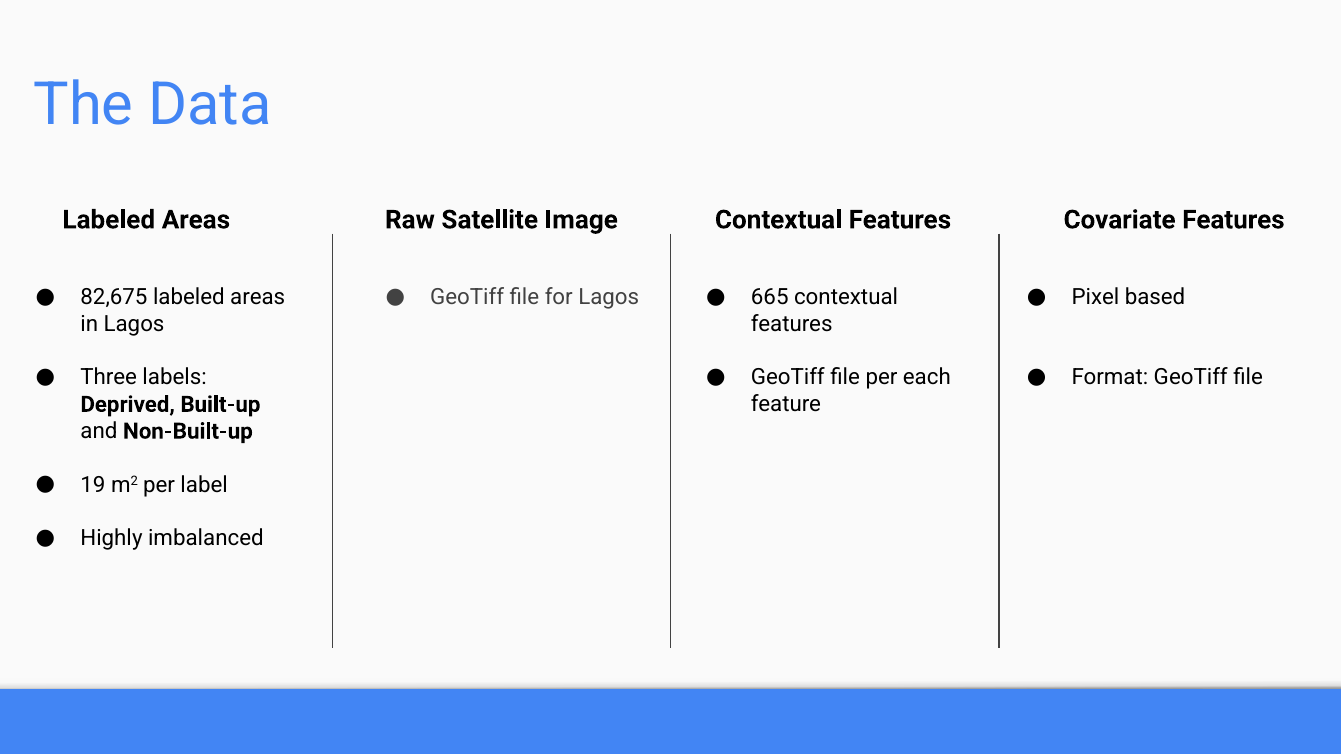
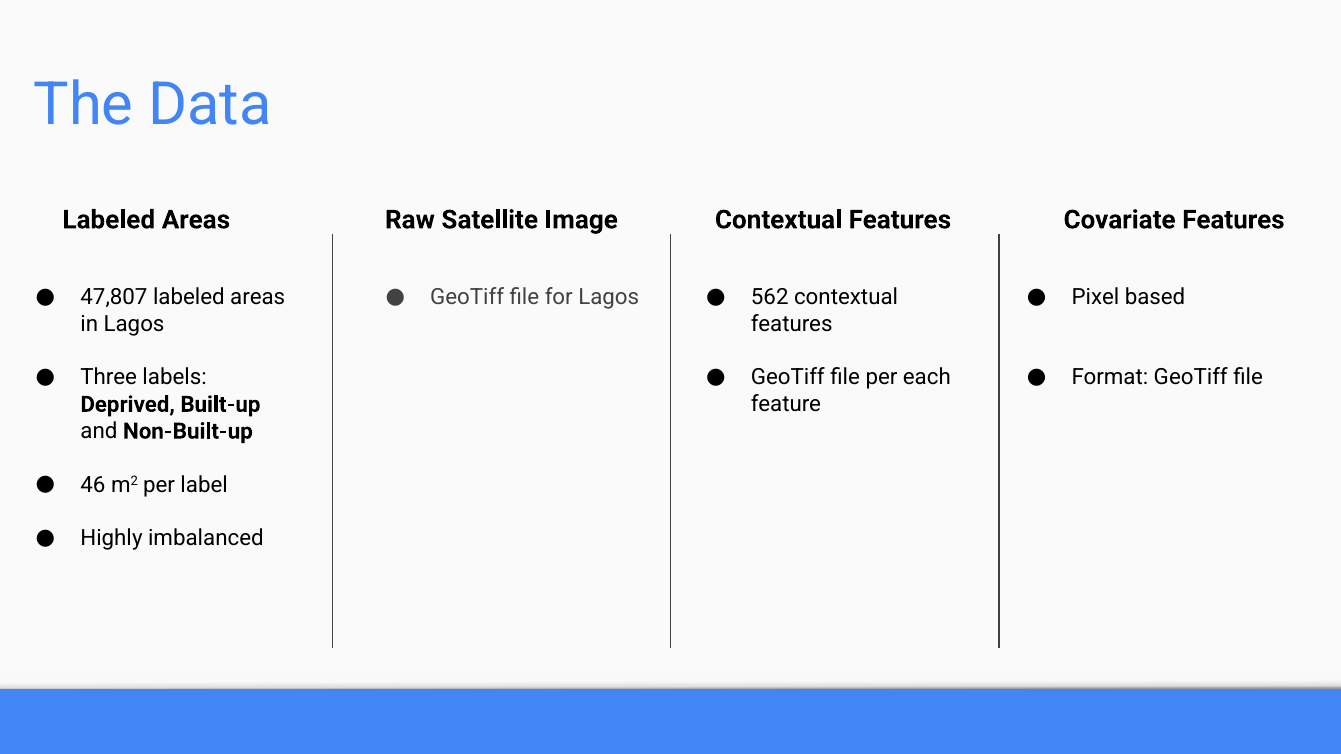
82,675: 82,675 -> 47,807 (114, 297)
665: 665 -> 562 (770, 297)
19: 19 -> 46 (93, 485)
